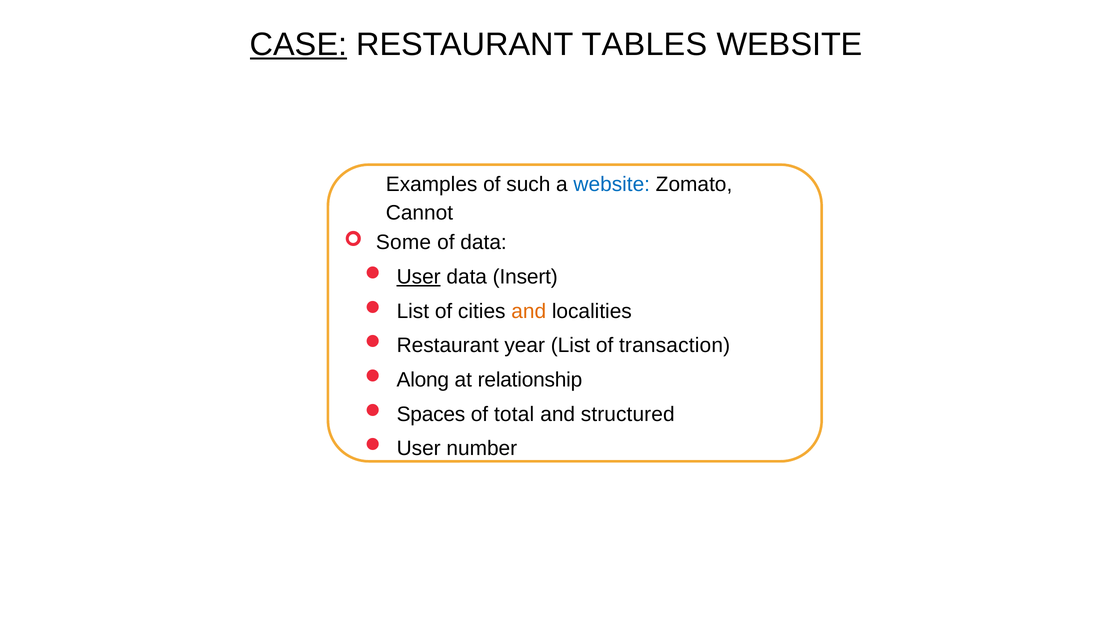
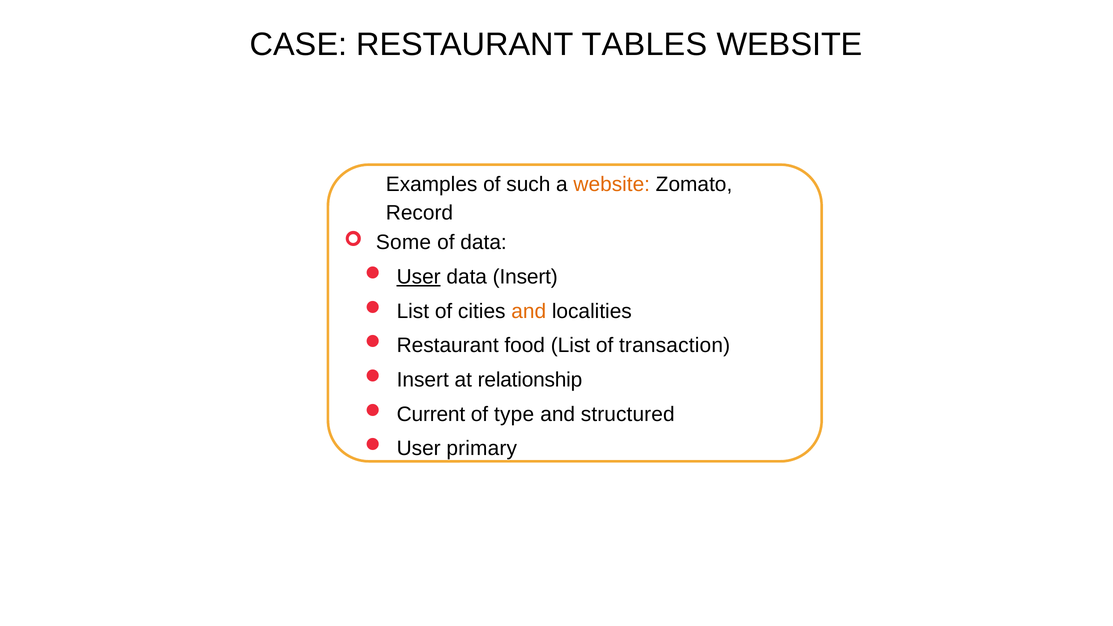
CASE underline: present -> none (299, 44)
website colour: blue -> orange (612, 184)
Cannot: Cannot -> Record (419, 213)
year: year -> food (525, 346)
Along: Along -> Insert (423, 380)
Spaces: Spaces -> Current (431, 414)
total: total -> type (514, 414)
number: number -> primary (482, 448)
